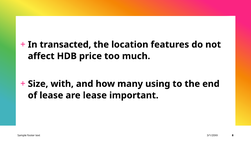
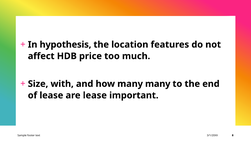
transacted: transacted -> hypothesis (65, 45)
many using: using -> many (158, 84)
